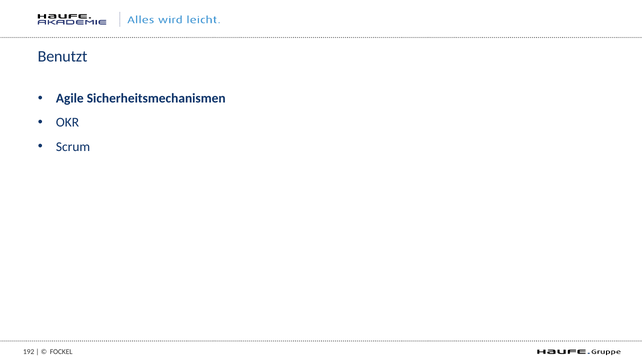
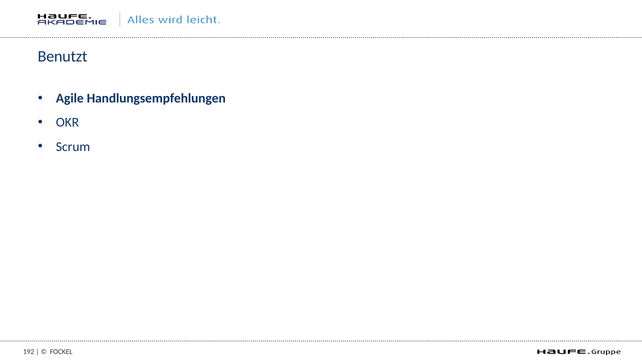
Sicherheitsmechanismen: Sicherheitsmechanismen -> Handlungsempfehlungen (156, 98)
